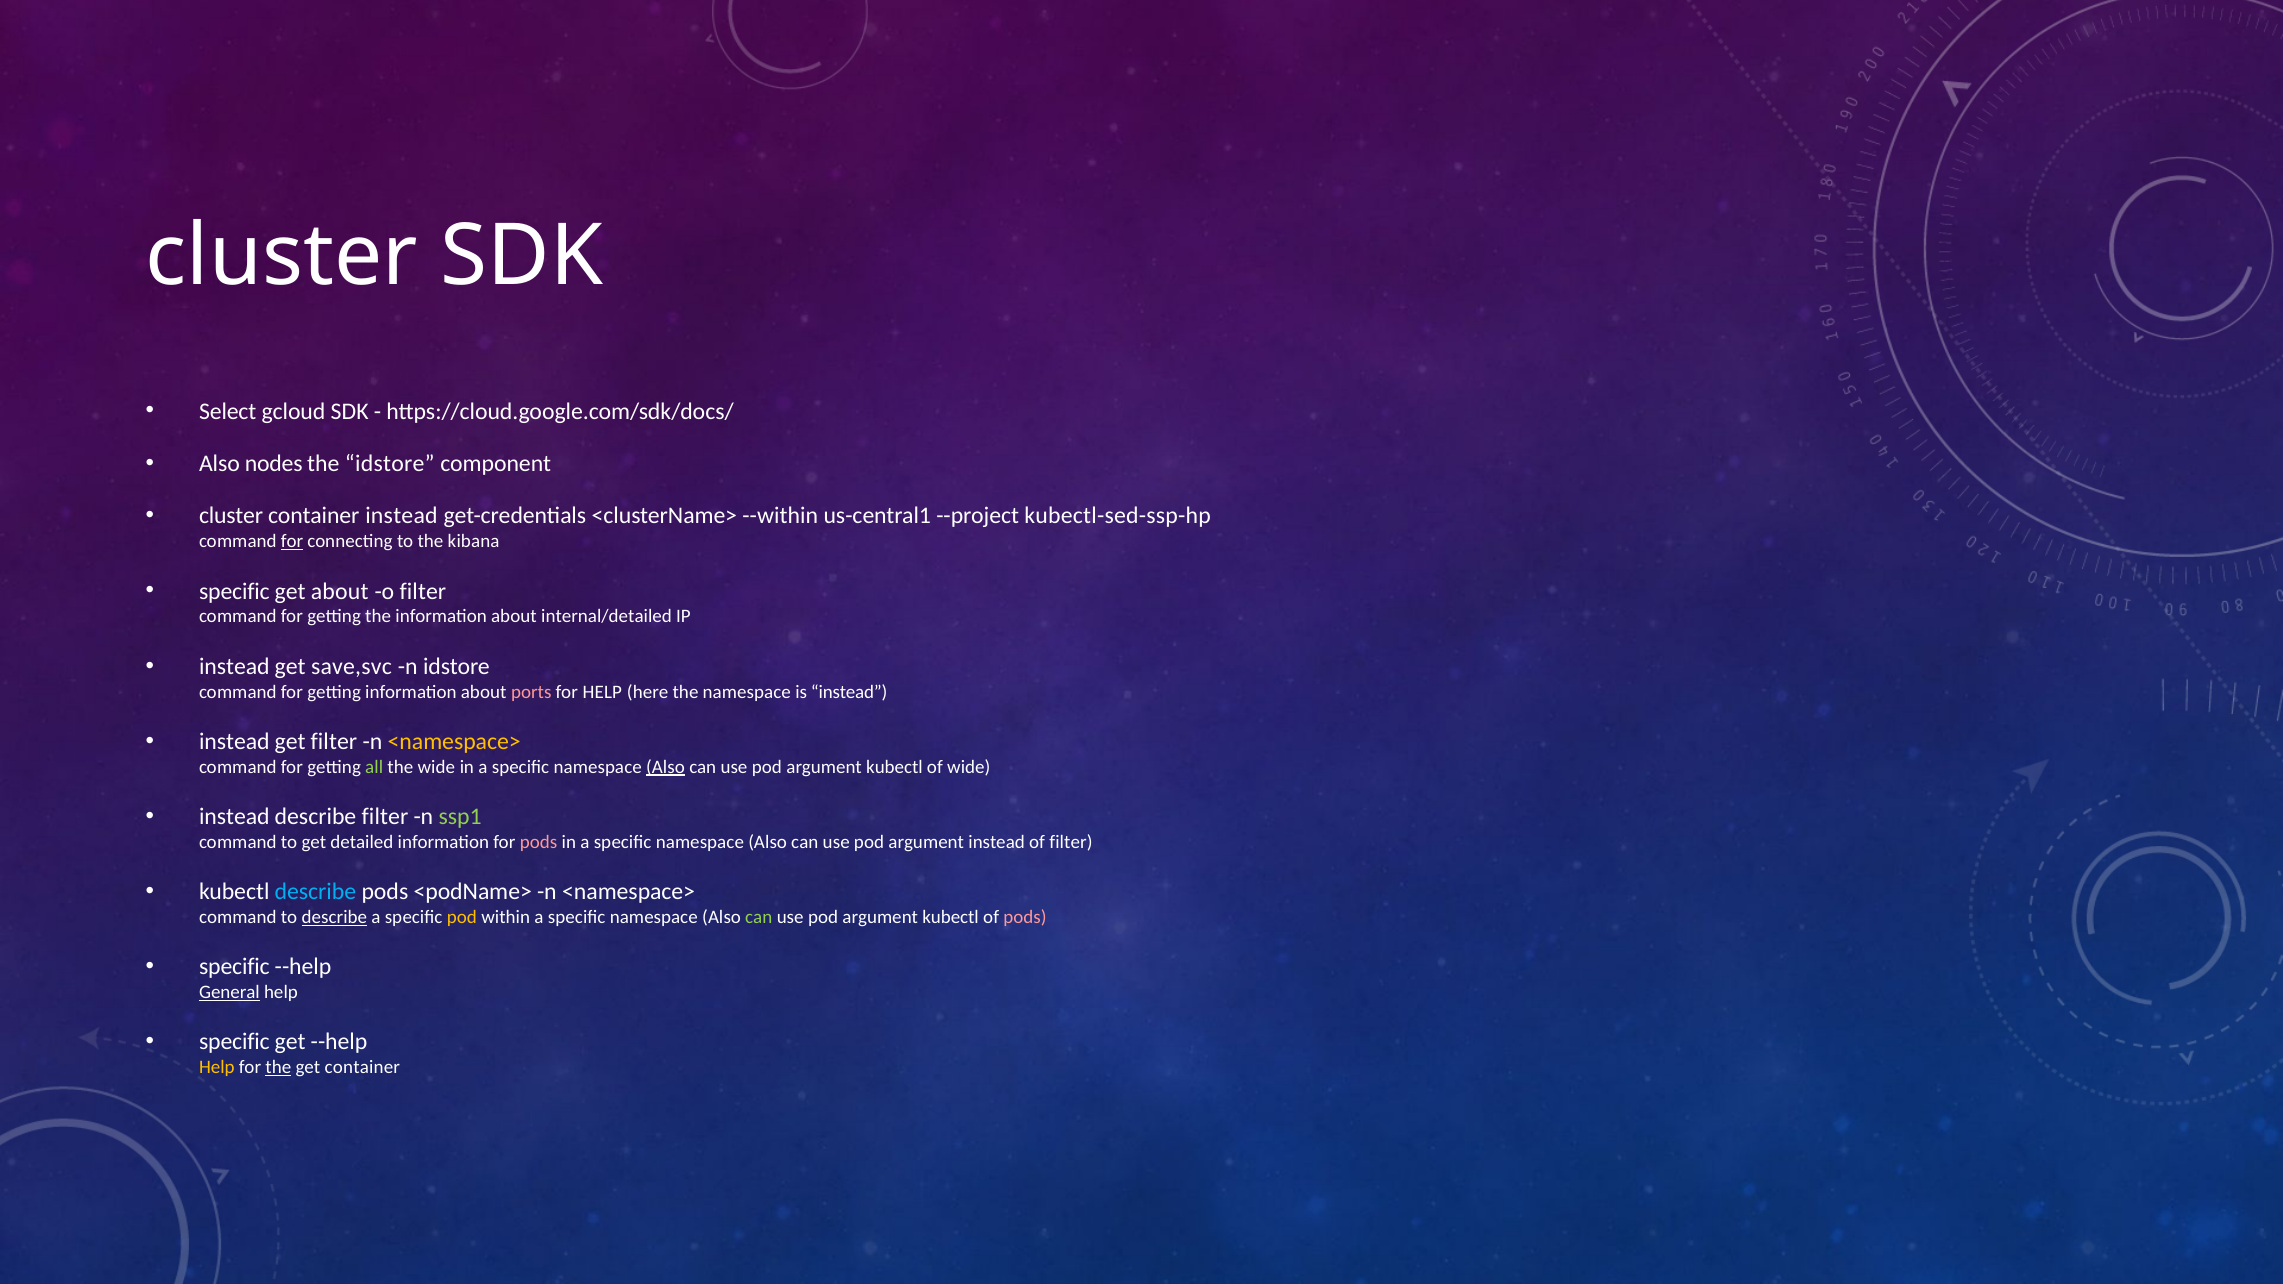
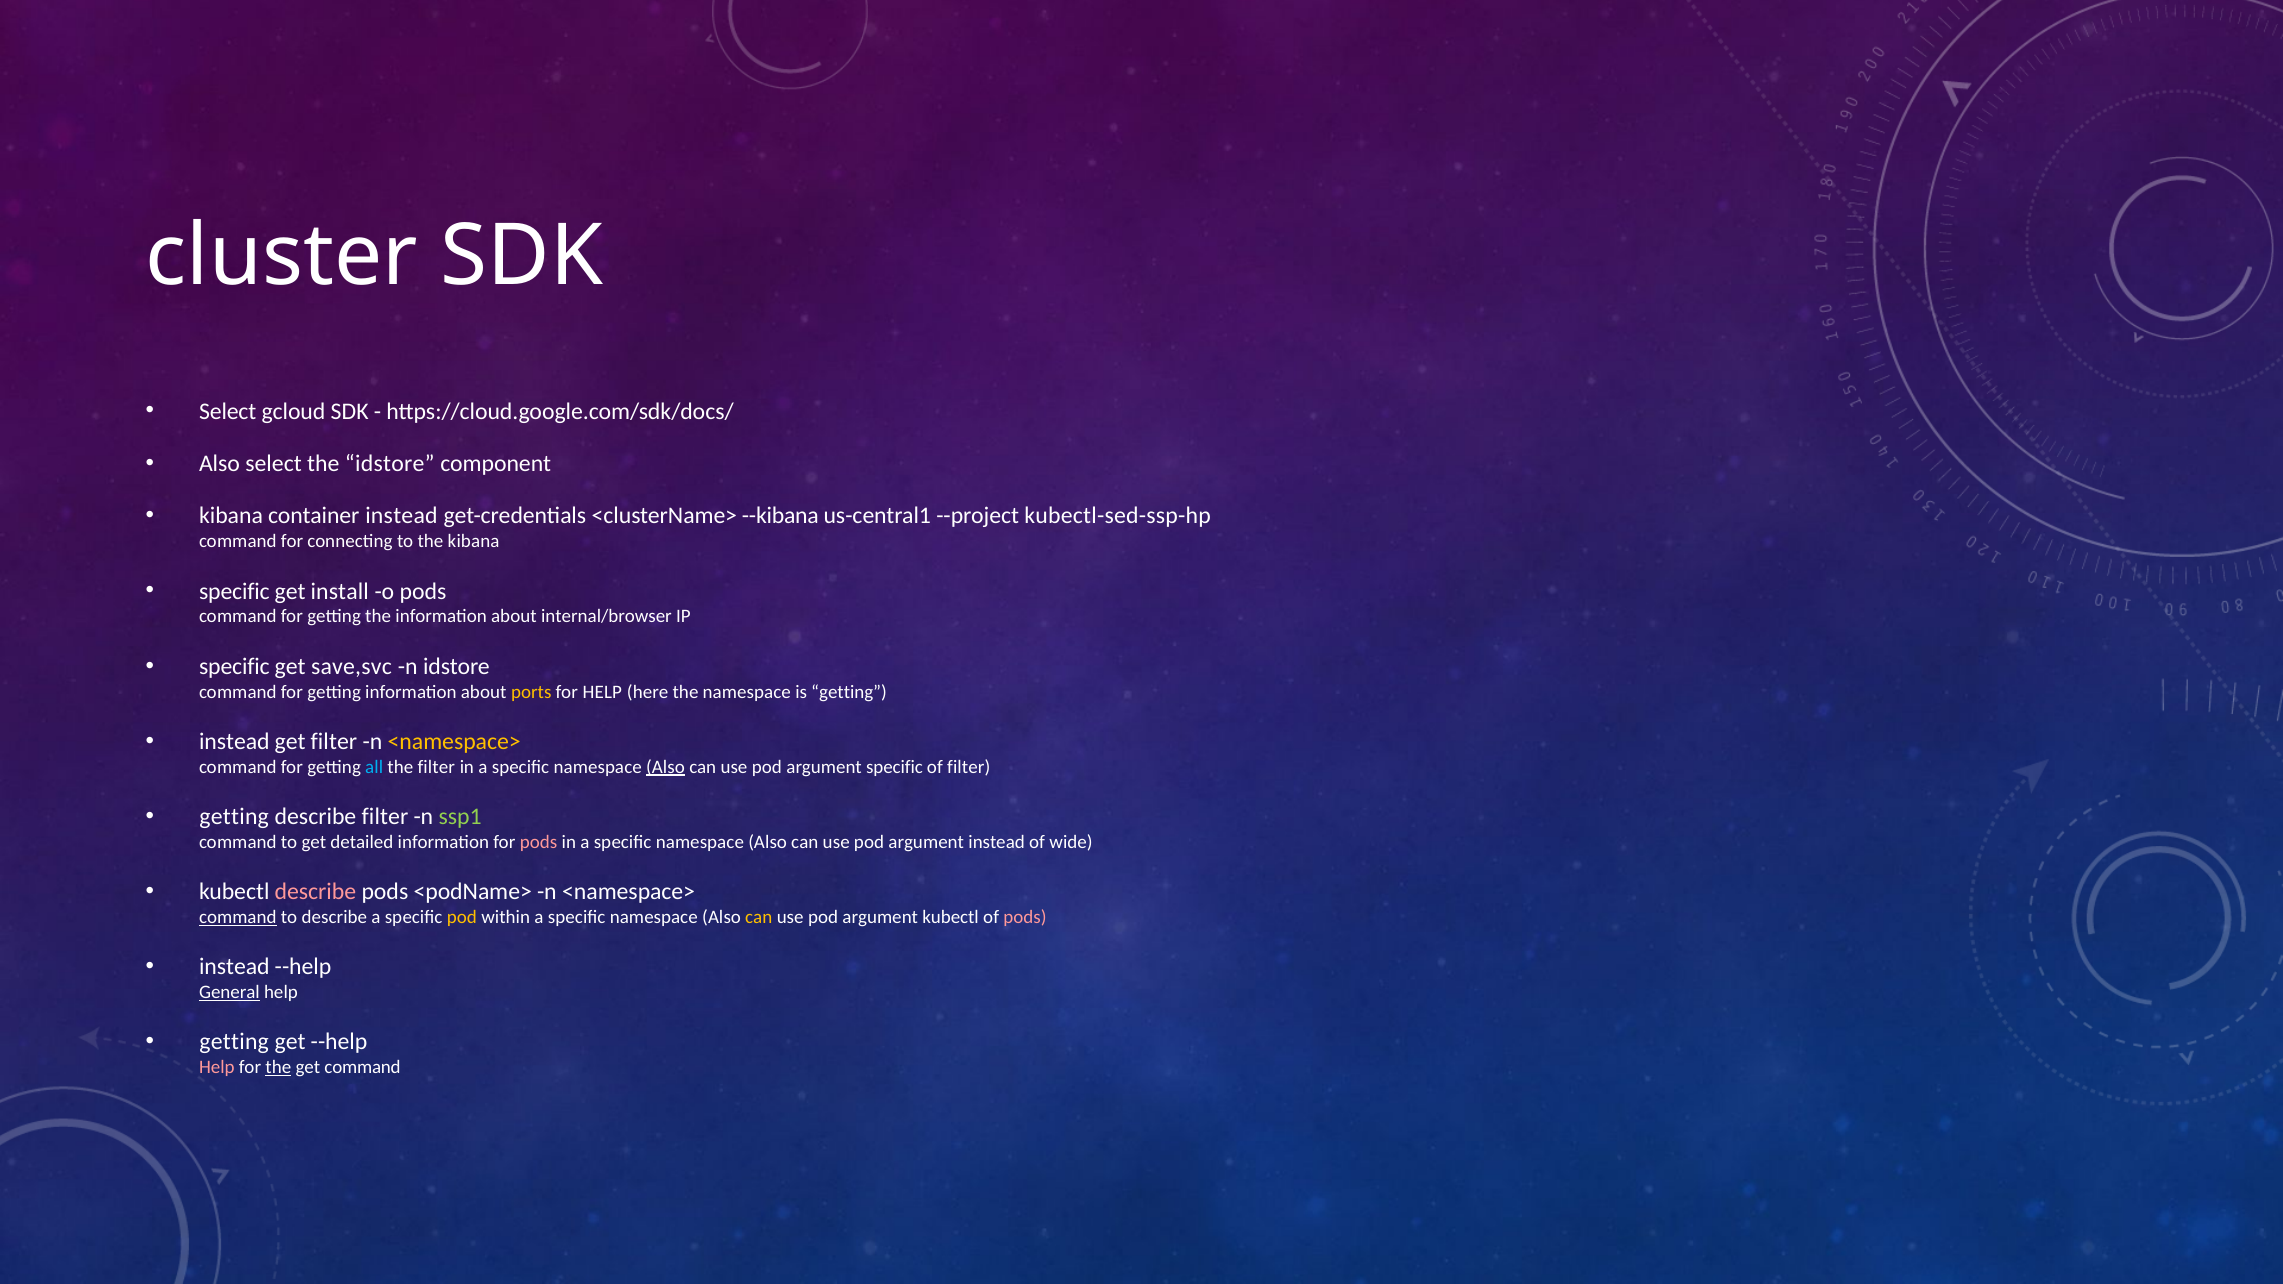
Also nodes: nodes -> select (274, 464)
cluster: cluster -> kibana (231, 516)
--within: --within -> --kibana (780, 516)
for underline: present -> none (292, 542)
get about: about -> install (340, 591)
o filter: filter -> pods (423, 591)
internal/detailed: internal/detailed -> internal/browser (607, 617)
instead: instead -> specific (234, 666)
ports colour: pink -> yellow (531, 692)
is instead: instead -> getting (849, 692)
all colour: light green -> light blue (374, 767)
the wide: wide -> filter (436, 767)
kubectl: kubectl -> specific (894, 767)
of wide: wide -> filter (969, 767)
instead: instead -> getting (234, 817)
of filter: filter -> wide (1071, 842)
describe colour: light blue -> pink (315, 892)
command underline: none -> present (238, 917)
describe underline: present -> none (334, 917)
can colour: light green -> yellow (759, 917)
specific: specific -> instead (234, 967)
specific: specific -> getting (234, 1042)
Help colour: yellow -> pink (217, 1068)
get container: container -> command (363, 1068)
